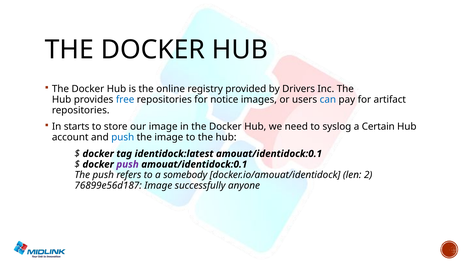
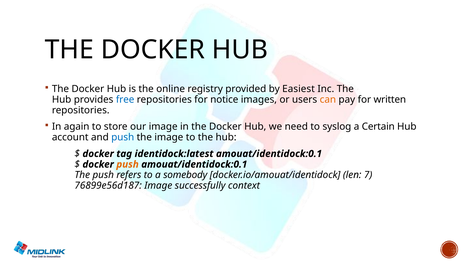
Drivers: Drivers -> Easiest (299, 89)
can colour: blue -> orange (328, 100)
artifact: artifact -> written (390, 100)
starts: starts -> again (77, 127)
push colour: purple -> orange (128, 164)
2: 2 -> 7 (368, 175)
anyone: anyone -> context (244, 186)
